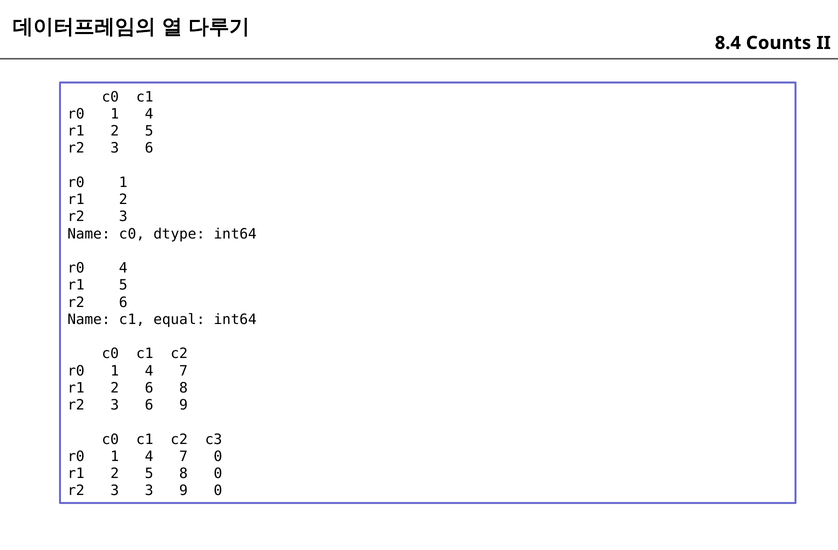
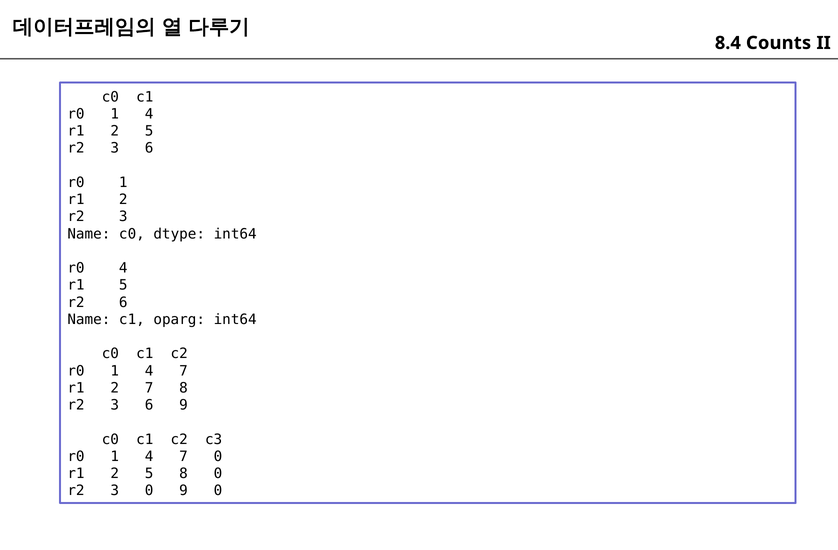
equal: equal -> oparg (179, 320)
2 6: 6 -> 7 (149, 388)
3 3: 3 -> 0 (149, 491)
